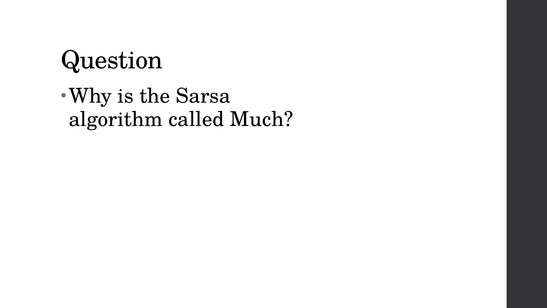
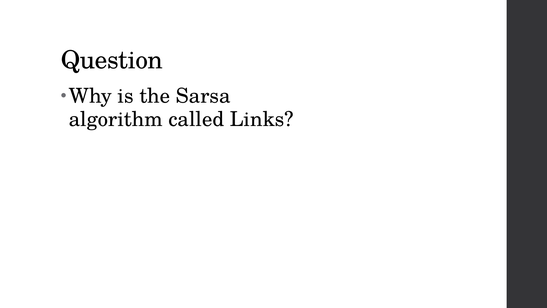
Much: Much -> Links (262, 119)
